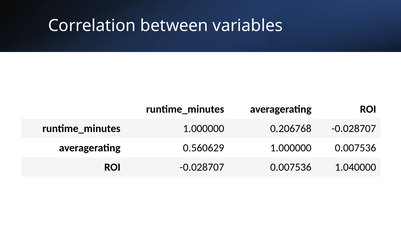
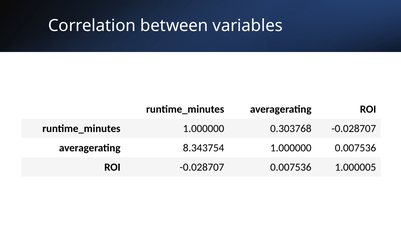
0.206768: 0.206768 -> 0.303768 (291, 129)
0.560629: 0.560629 -> 8.343754 (204, 148)
1.040000: 1.040000 -> 1.000005 (355, 168)
